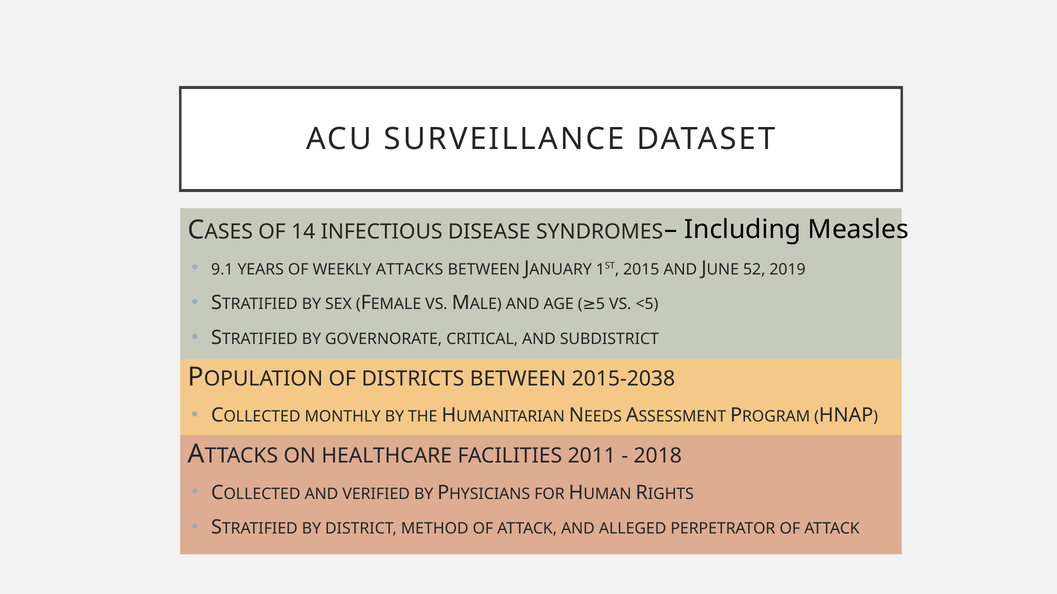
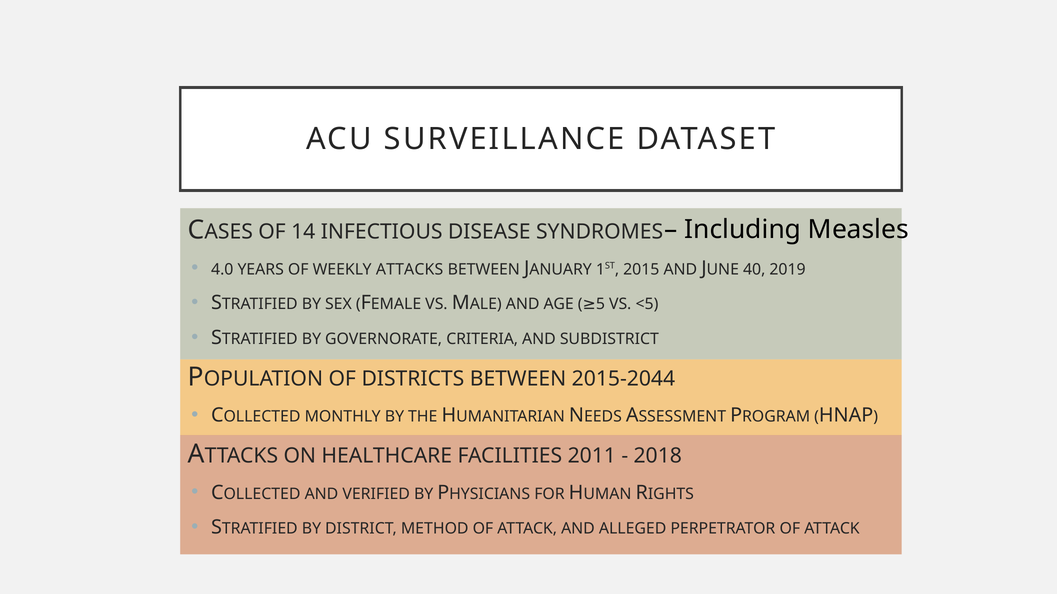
9.1: 9.1 -> 4.0 (222, 270)
52: 52 -> 40 (754, 270)
CRITICAL: CRITICAL -> CRITERIA (482, 339)
2015-2038: 2015-2038 -> 2015-2044 (623, 379)
